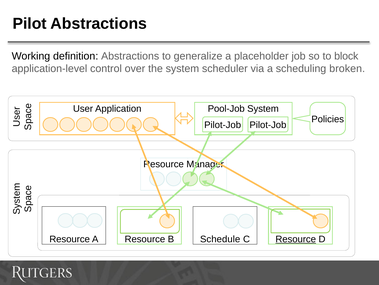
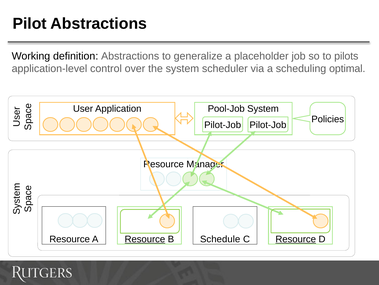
block: block -> pilots (346, 56)
broken: broken -> optimal (347, 69)
Resource underline: none -> present (145, 238)
